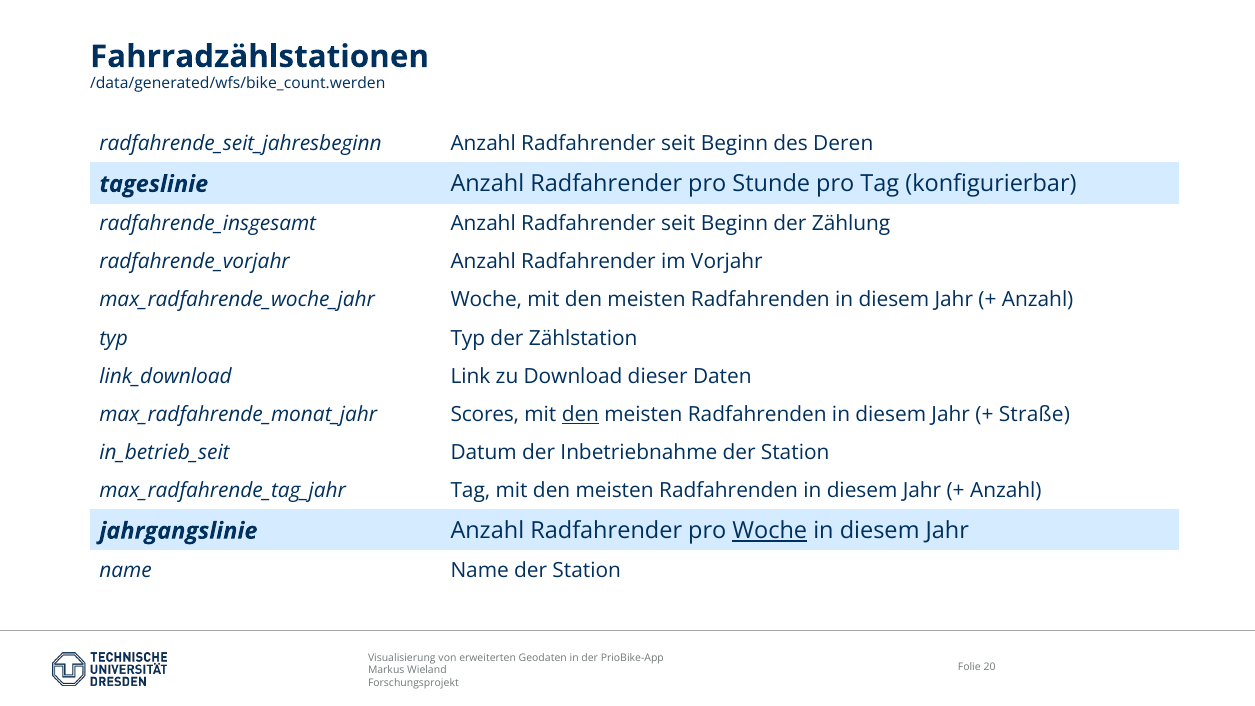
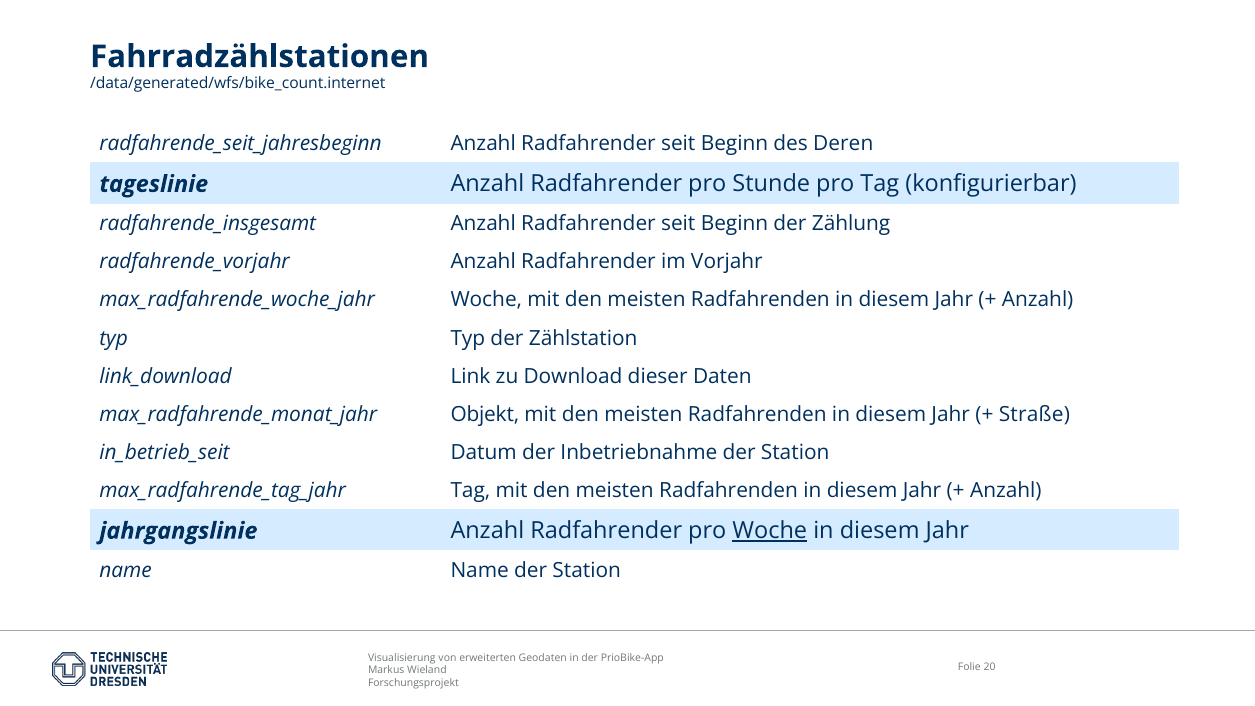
/data/generated/wfs/bike_count.werden: /data/generated/wfs/bike_count.werden -> /data/generated/wfs/bike_count.internet (238, 84)
Scores: Scores -> Objekt (485, 414)
den underline: present -> none (580, 414)
